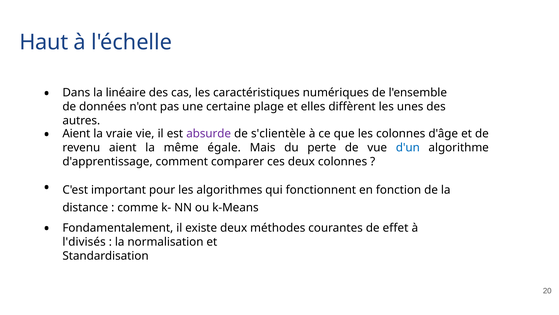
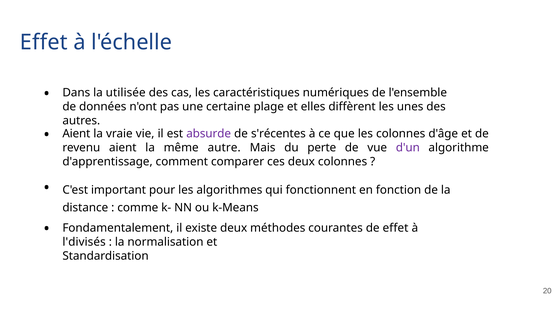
Haut: Haut -> Effet (44, 42)
linéaire: linéaire -> utilisée (126, 93)
s'clientèle: s'clientèle -> s'récentes (278, 133)
égale: égale -> autre (224, 147)
d'un colour: blue -> purple (408, 147)
